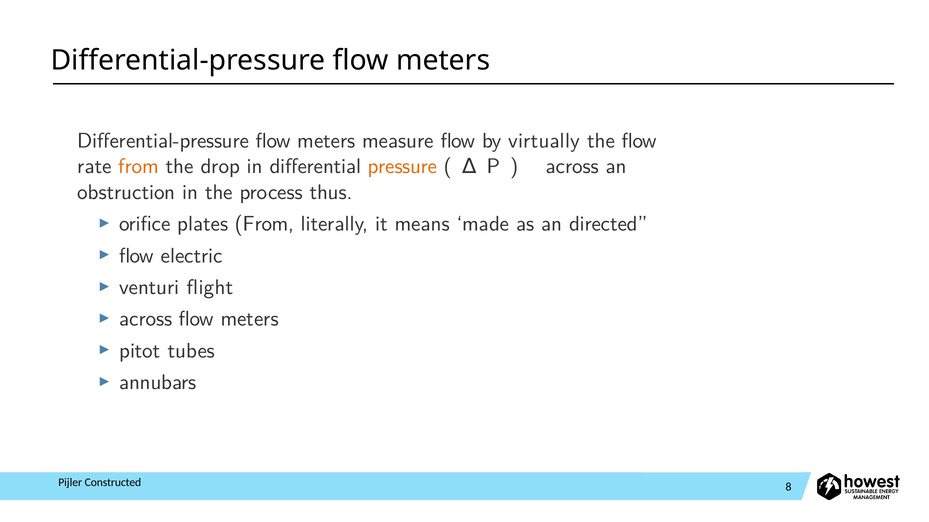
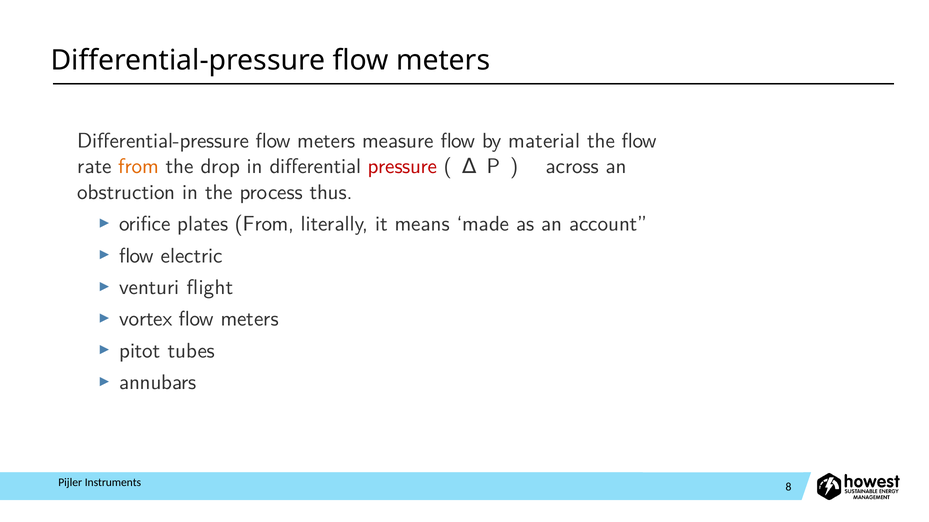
virtually: virtually -> material (544, 141)
pressure colour: orange -> red (402, 167)
directed: directed -> account (608, 224)
across: across -> vortex (146, 319)
Constructed: Constructed -> Instruments (113, 483)
